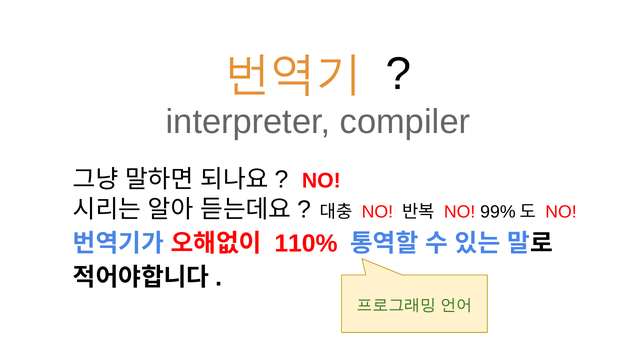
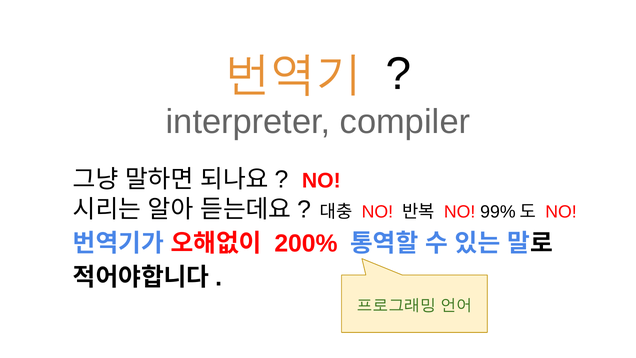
110%: 110% -> 200% (306, 243)
